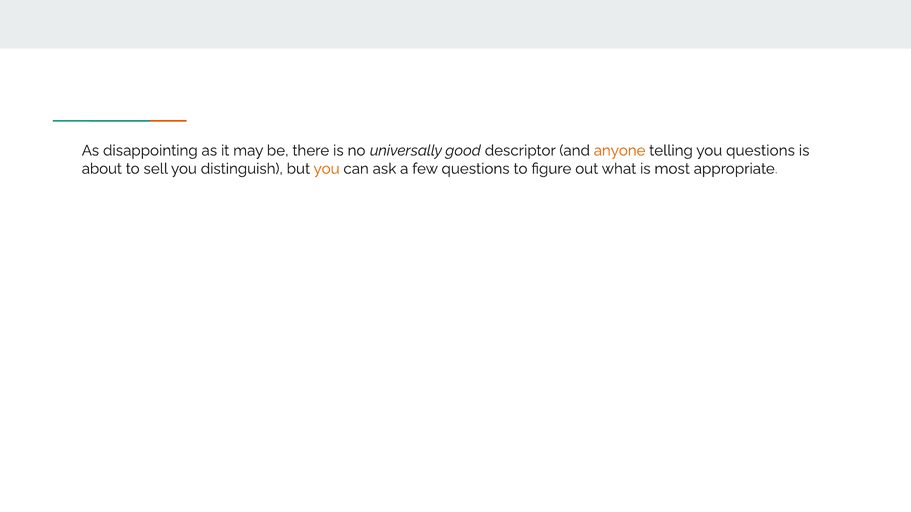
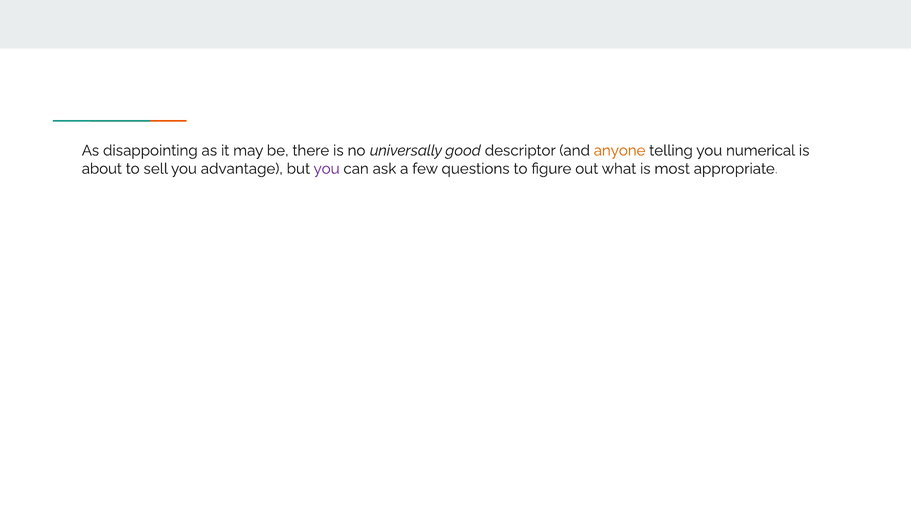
you questions: questions -> numerical (761, 151)
distinguish: distinguish -> advantage (242, 169)
you colour: orange -> purple (327, 169)
